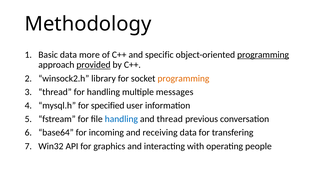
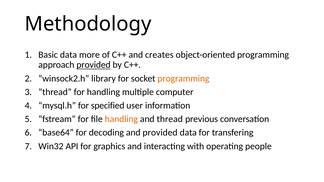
specific: specific -> creates (159, 55)
programming underline: present -> none (263, 55)
messages: messages -> computer (175, 92)
handling colour: blue -> orange (121, 119)
incoming: incoming -> decoding (106, 133)
and receiving: receiving -> provided (160, 133)
